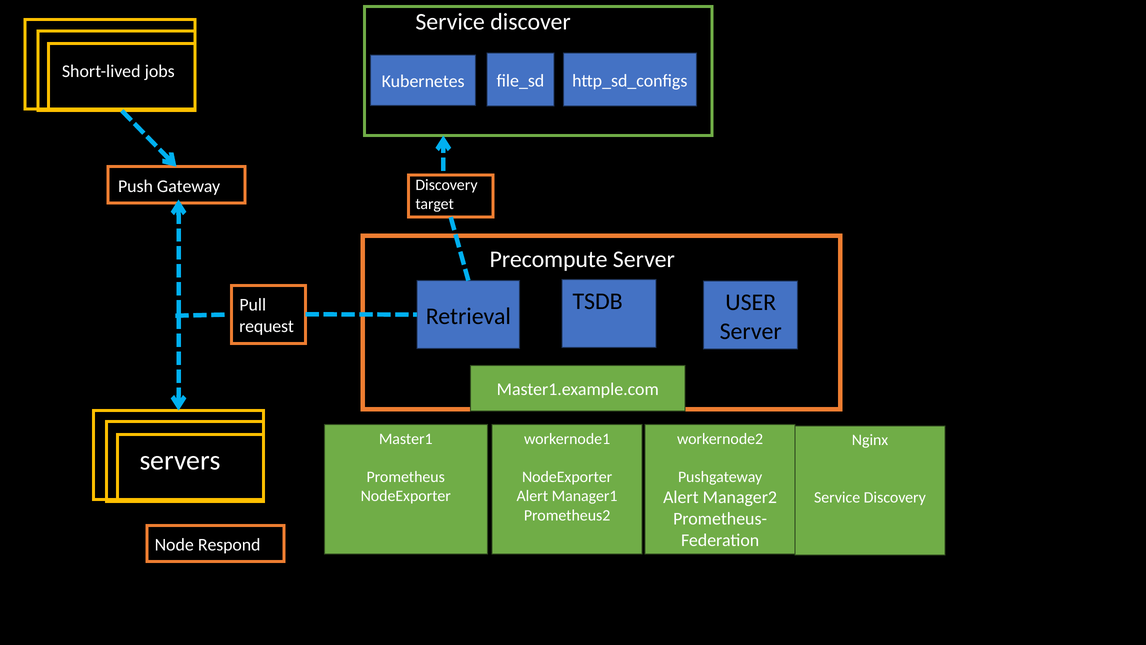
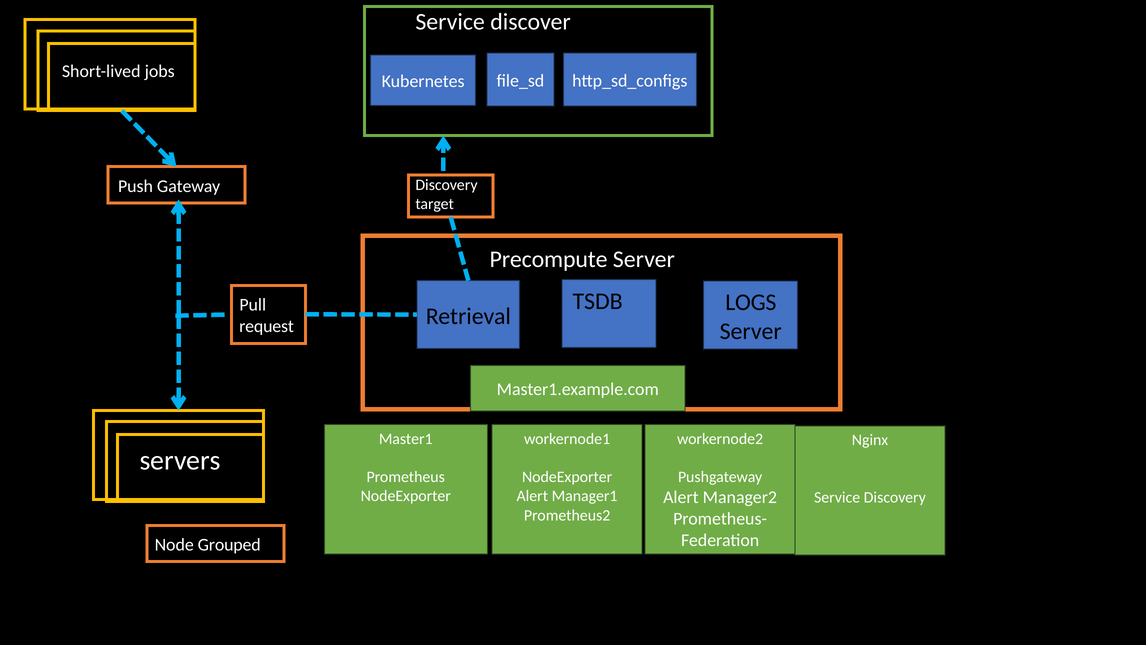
USER: USER -> LOGS (751, 302)
Respond: Respond -> Grouped (229, 544)
